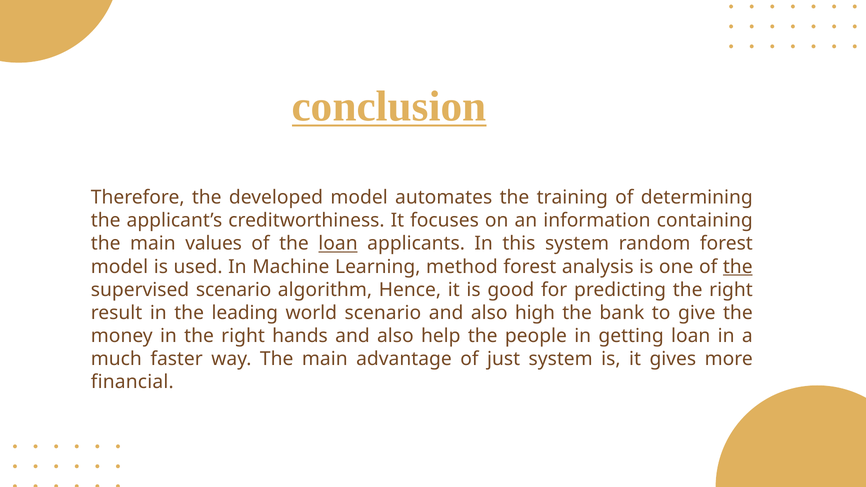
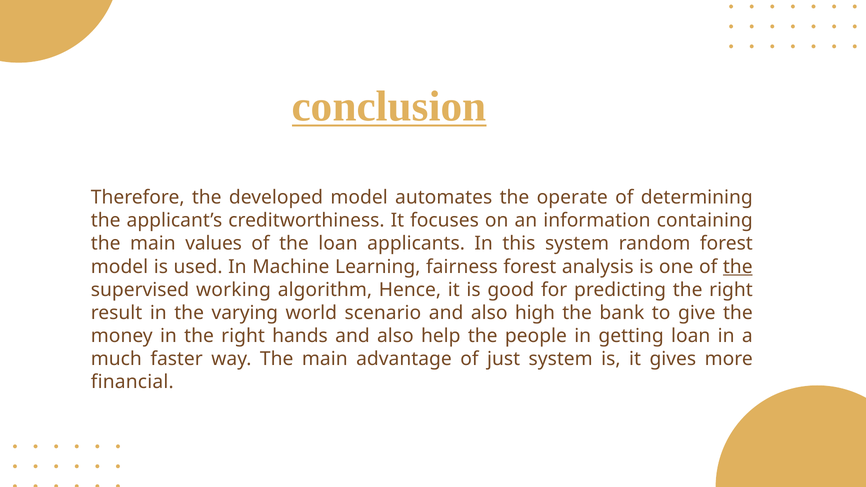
training: training -> operate (572, 197)
loan underline: present -> none (338, 244)
method: method -> fairness (462, 267)
supervised scenario: scenario -> working (233, 290)
leading: leading -> varying (245, 313)
